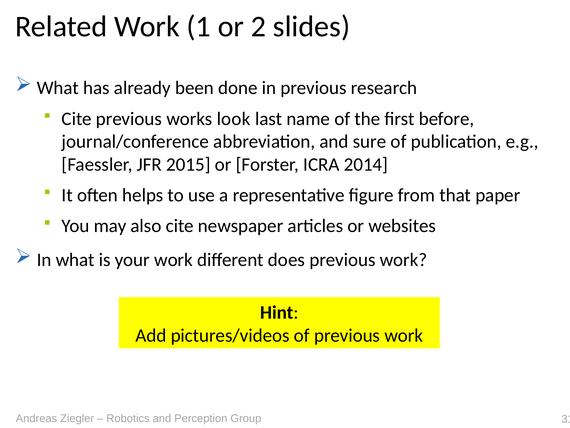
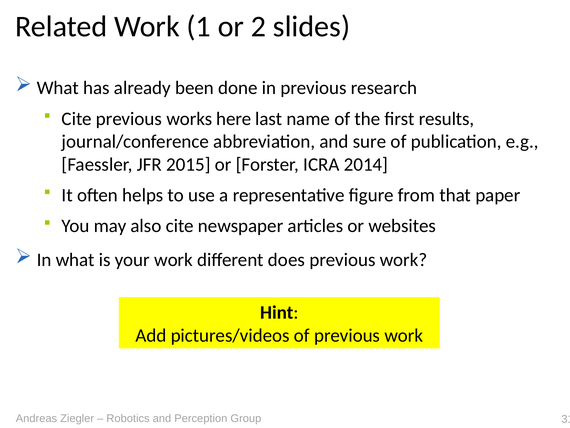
look: look -> here (234, 119)
before: before -> results (446, 119)
